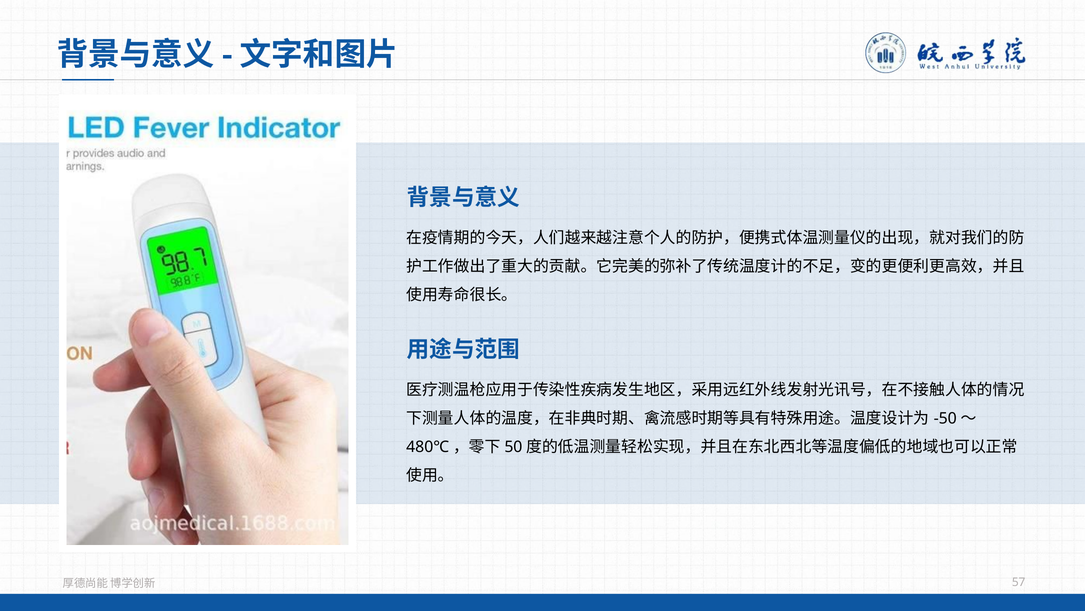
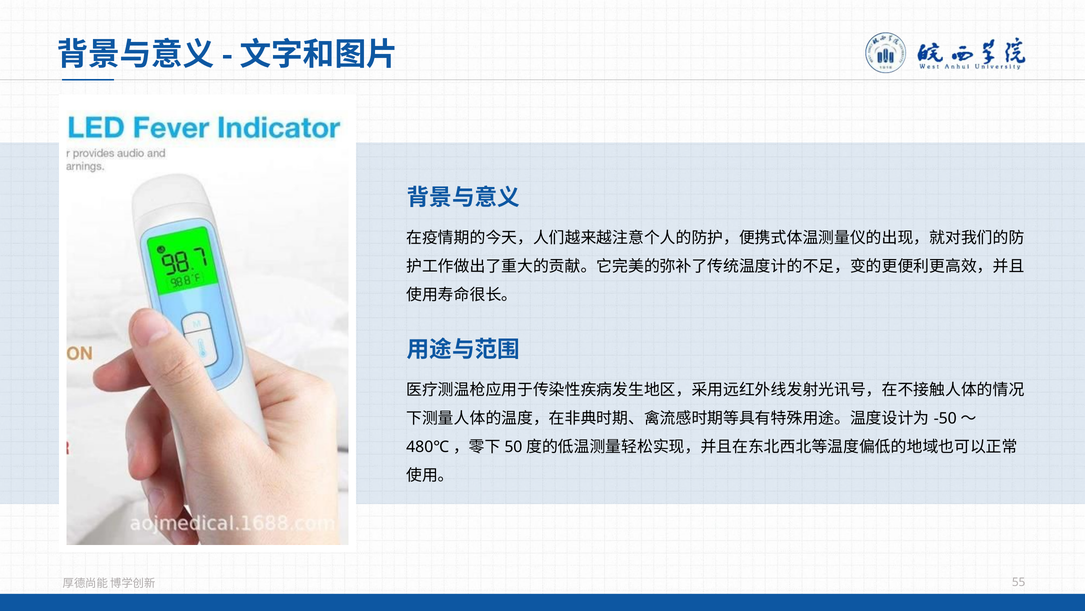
57: 57 -> 55 (1019, 582)
